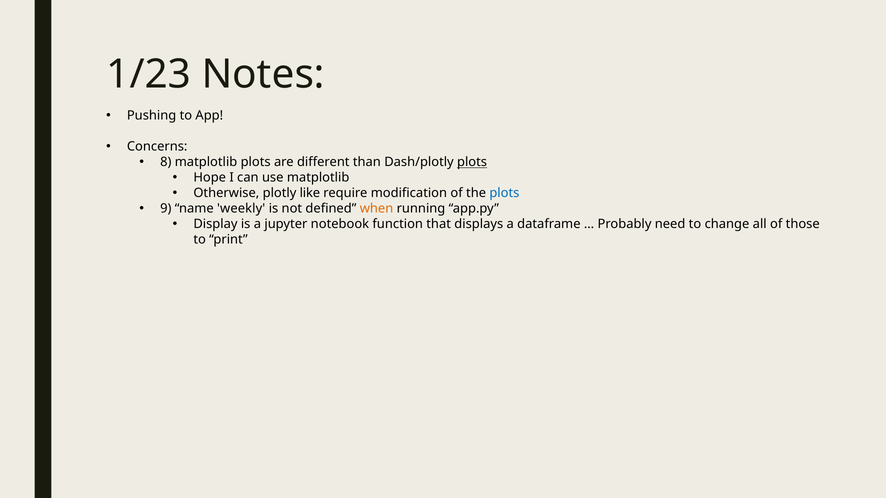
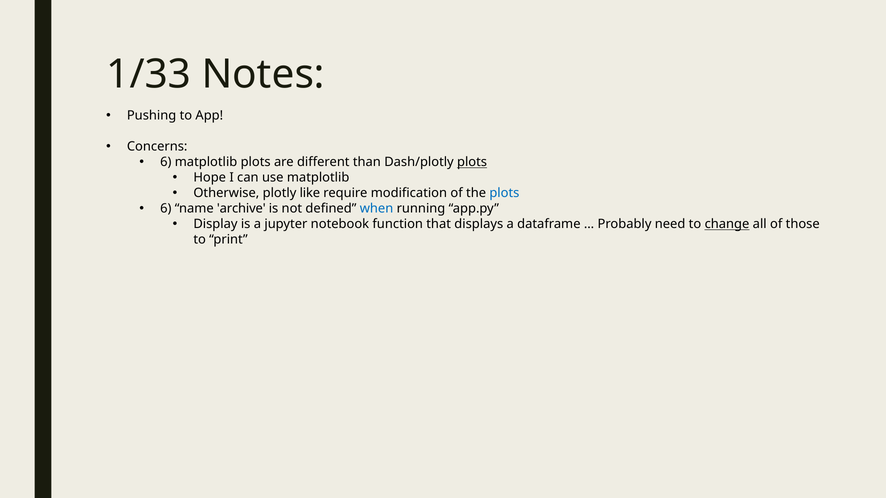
1/23: 1/23 -> 1/33 (149, 74)
8: 8 -> 6 (166, 162)
9: 9 -> 6 (166, 209)
weekly: weekly -> archive (241, 209)
when colour: orange -> blue (377, 209)
change underline: none -> present (727, 224)
